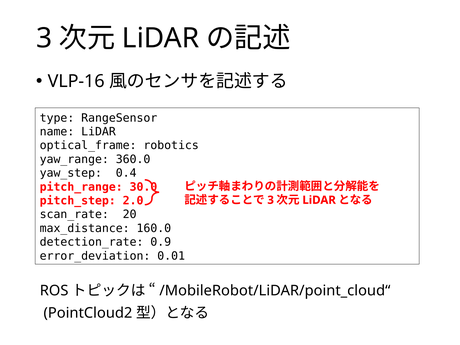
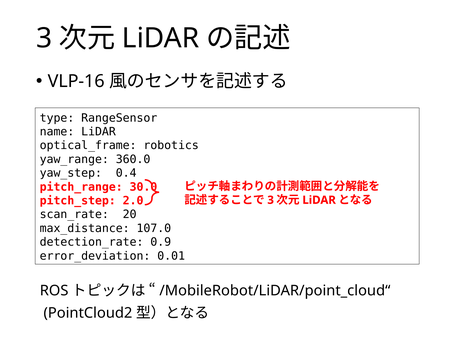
160.0: 160.0 -> 107.0 (154, 228)
